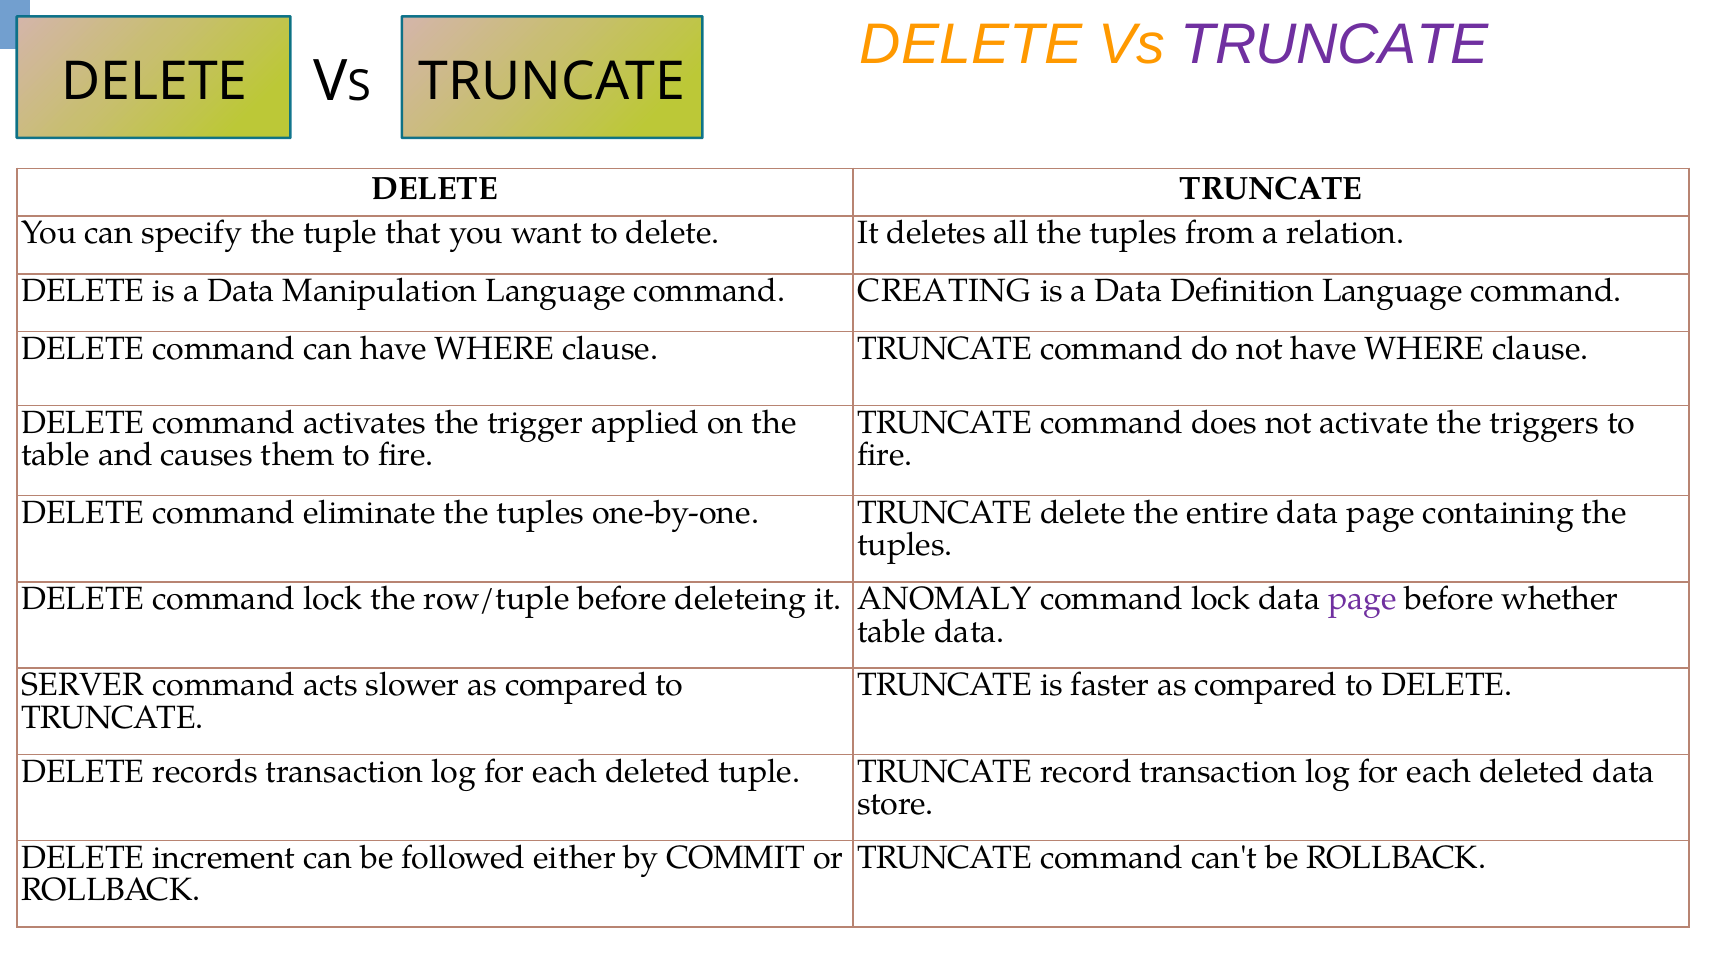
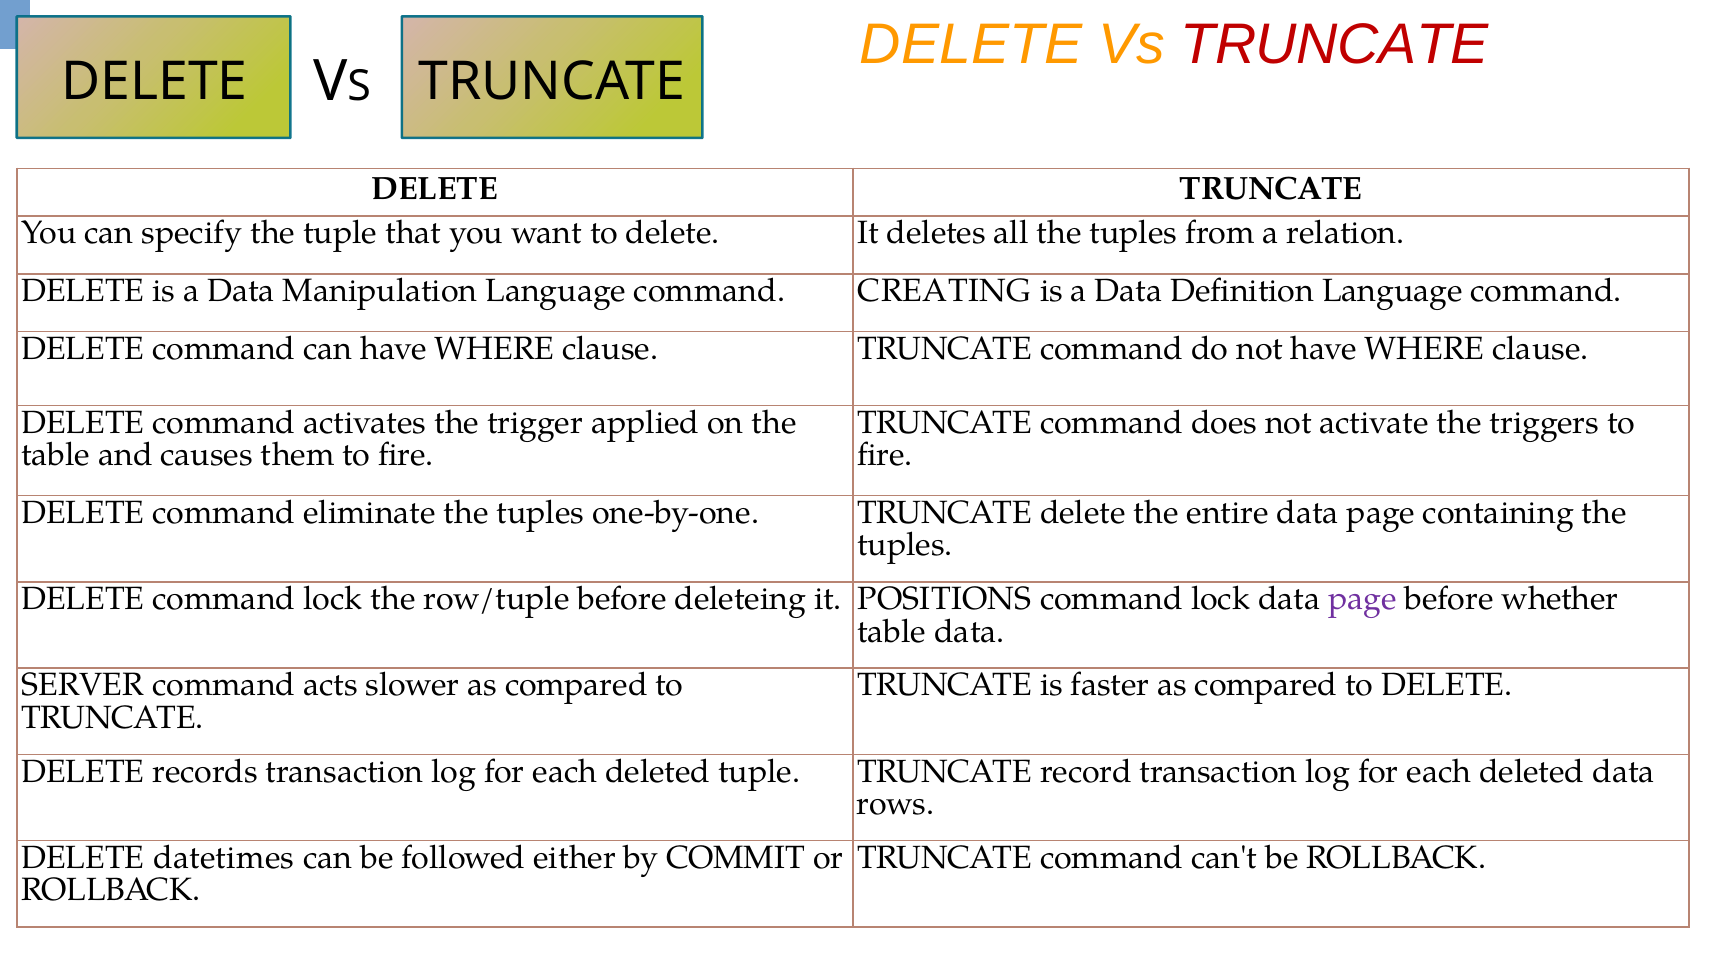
TRUNCATE colour: purple -> red (1335, 45)
ANOMALY: ANOMALY -> POSITIONS (945, 599)
store: store -> rows (896, 804)
increment: increment -> datetimes (224, 858)
